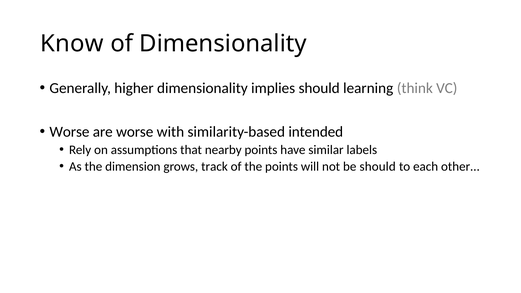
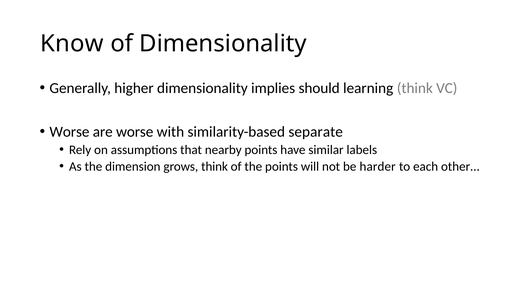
intended: intended -> separate (316, 132)
grows track: track -> think (215, 167)
be should: should -> harder (378, 167)
